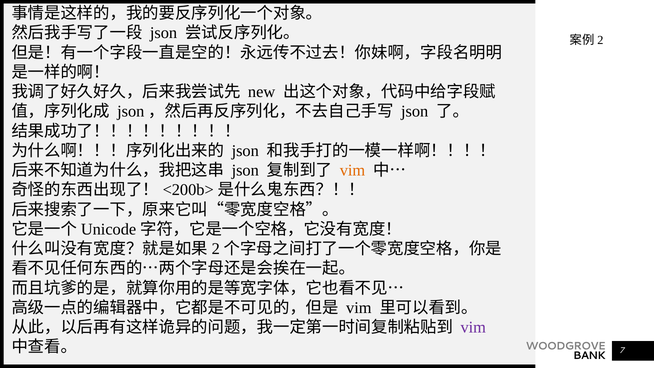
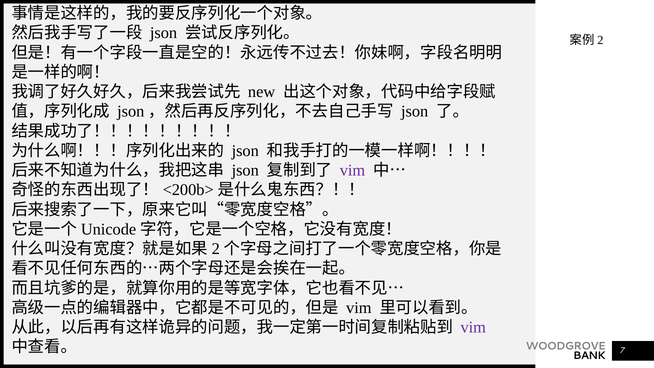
vim colour: orange -> purple (352, 170)
